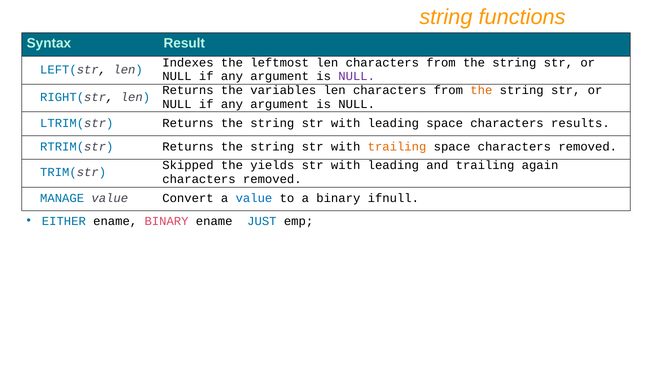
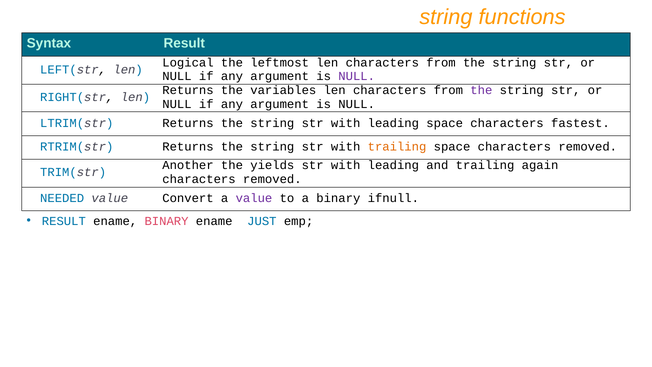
Indexes: Indexes -> Logical (188, 63)
the colour: orange -> purple (481, 90)
results: results -> fastest (580, 123)
Skipped: Skipped -> Another (188, 165)
MANAGE: MANAGE -> NEEDED (62, 198)
value colour: blue -> purple (254, 198)
EITHER: EITHER -> RESULT (64, 221)
